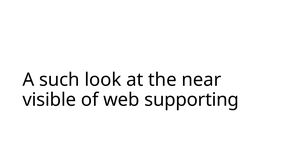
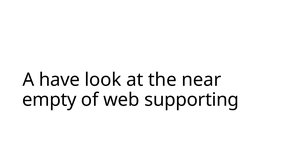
such: such -> have (59, 80)
visible: visible -> empty (49, 100)
